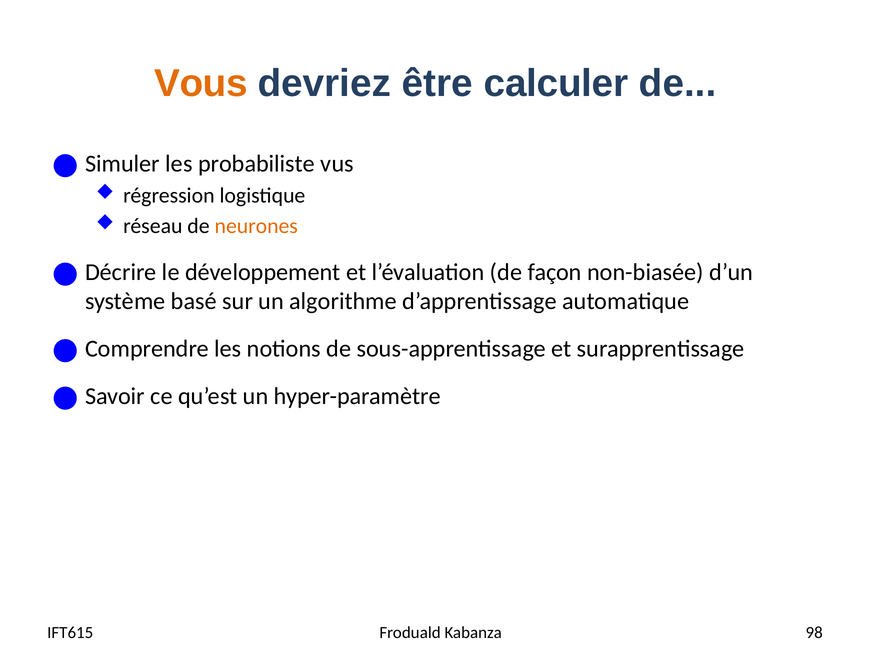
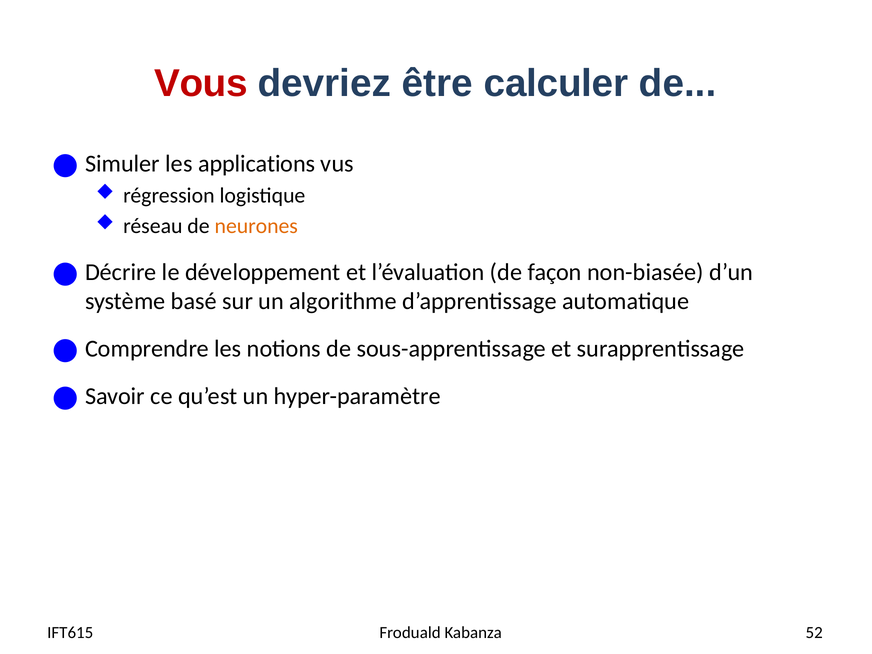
Vous colour: orange -> red (201, 83)
probabiliste: probabiliste -> applications (257, 164)
98: 98 -> 52 (814, 632)
